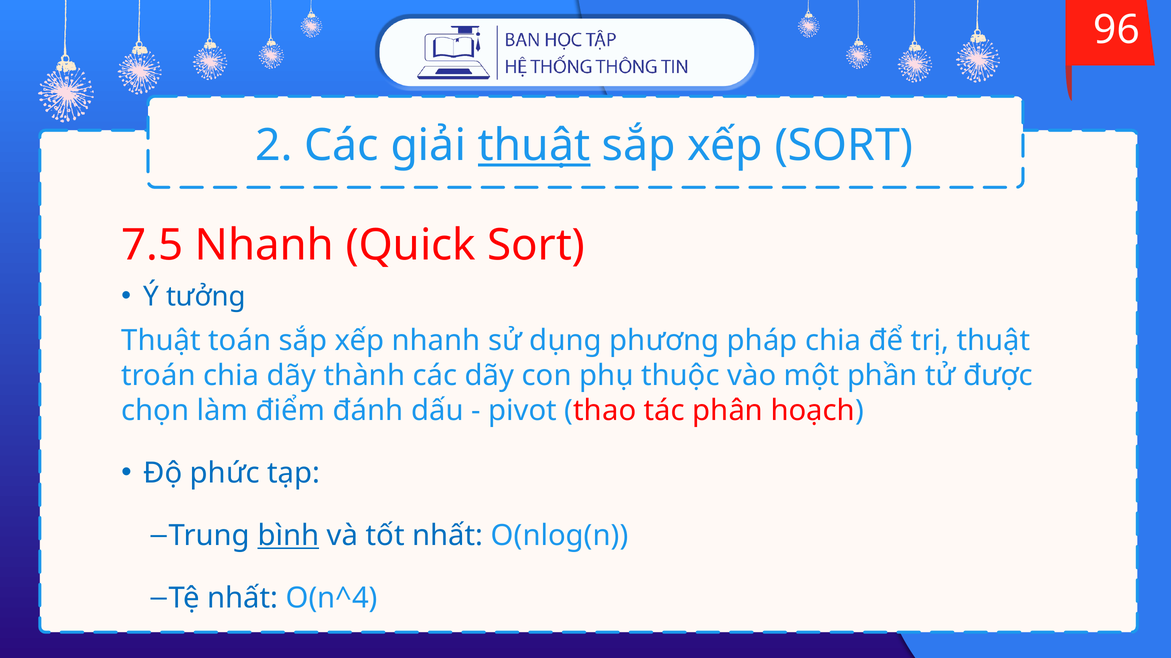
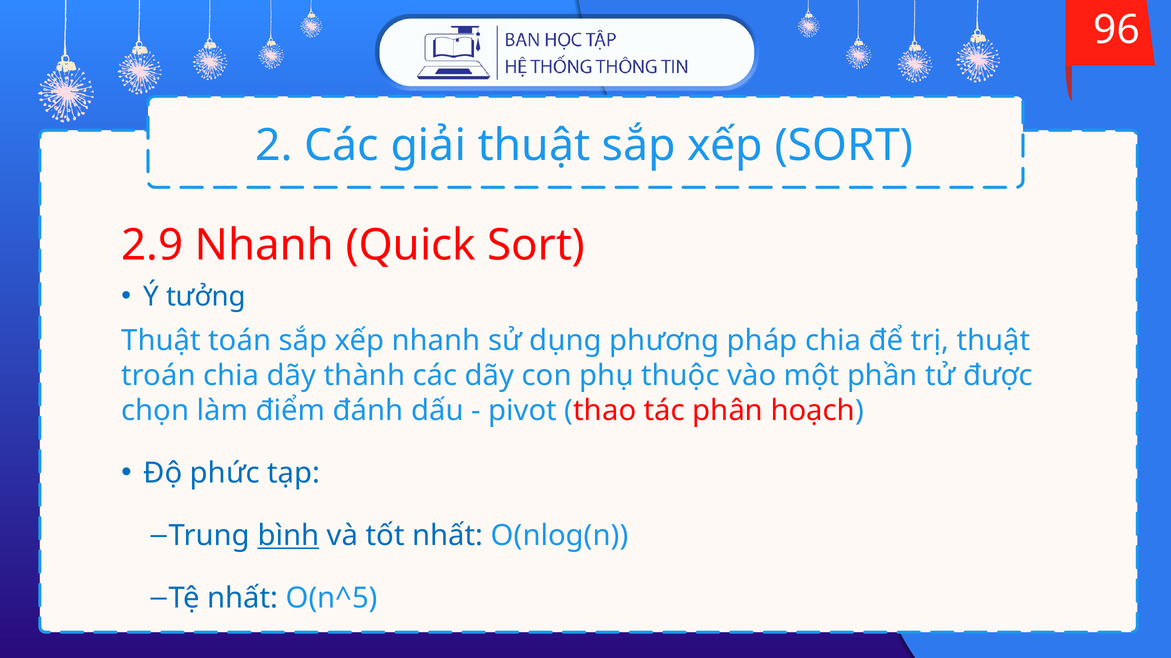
thuật underline: present -> none (534, 146)
7.5: 7.5 -> 2.9 (152, 245)
O(n^4: O(n^4 -> O(n^5 (332, 599)
